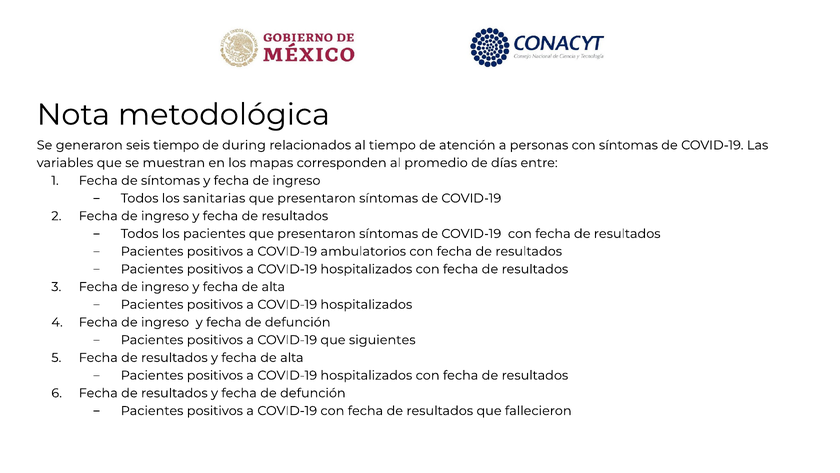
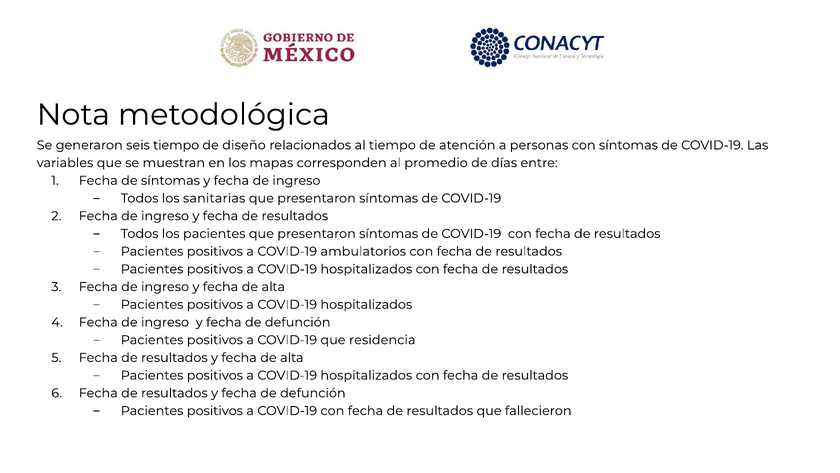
during: during -> diseño (244, 145)
siguientes: siguientes -> residencia (382, 340)
